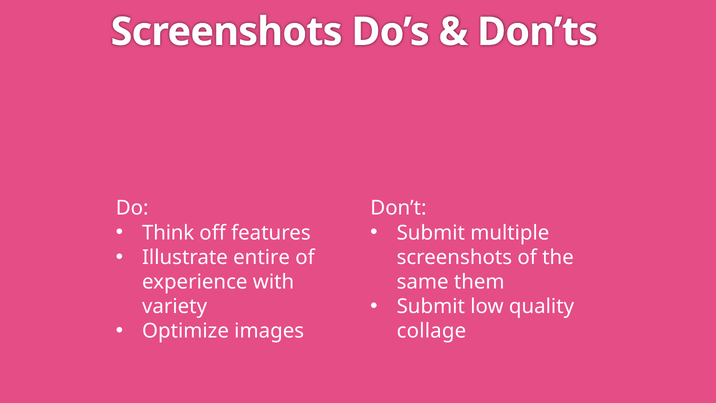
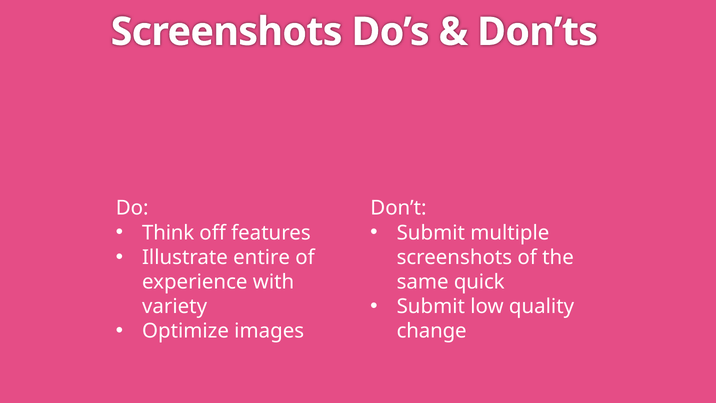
them: them -> quick (479, 282)
collage: collage -> change (432, 331)
